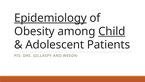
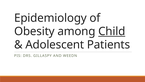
Epidemiology underline: present -> none (50, 18)
